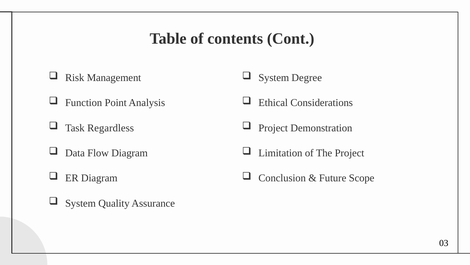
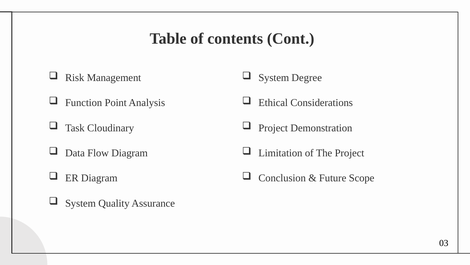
Regardless: Regardless -> Cloudinary (111, 128)
